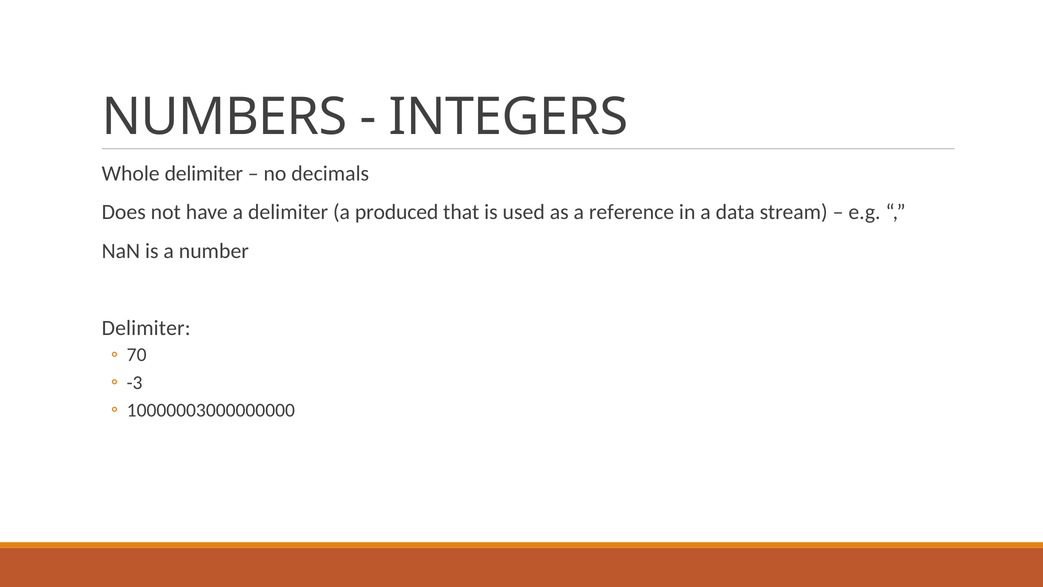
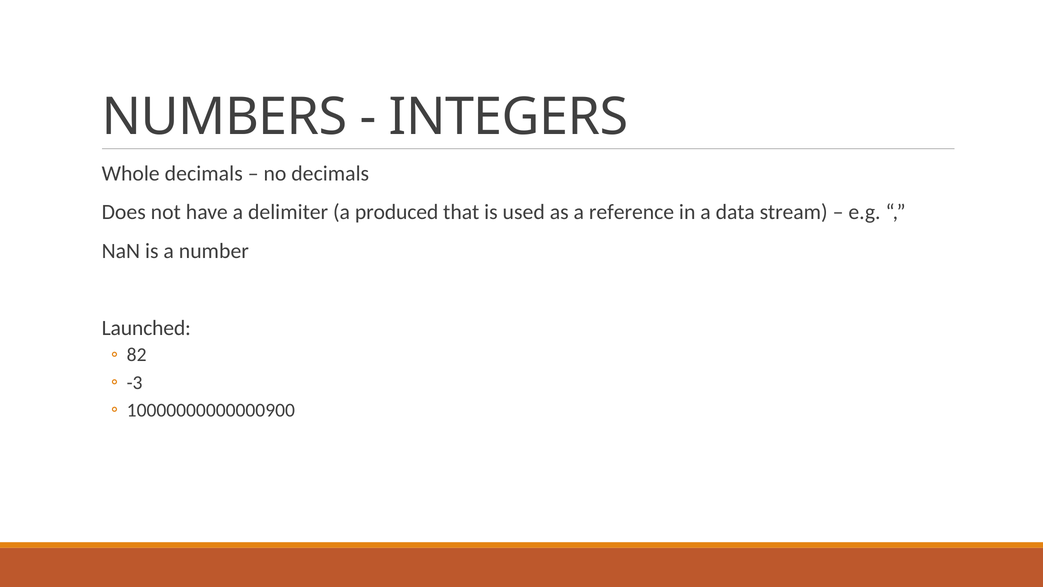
Whole delimiter: delimiter -> decimals (204, 173)
Delimiter: Delimiter -> Launched (146, 328)
70: 70 -> 82 (137, 355)
10000003000000000: 10000003000000000 -> 10000000000000900 (211, 410)
